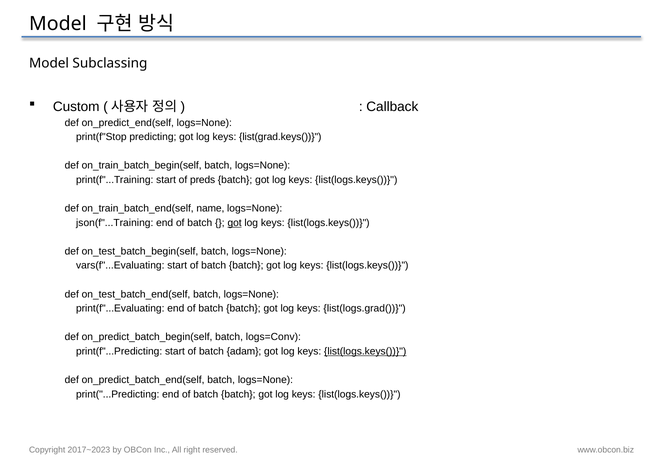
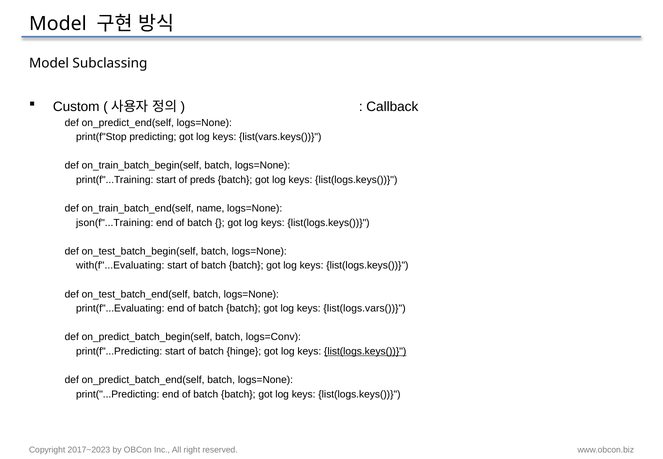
list(grad.keys(: list(grad.keys( -> list(vars.keys( (280, 137)
got underline: present -> none (235, 223)
vars(f"...Evaluating: vars(f"...Evaluating -> with(f"...Evaluating (120, 266)
list(logs.grad(: list(logs.grad( -> list(logs.vars( (365, 308)
adam: adam -> hinge (244, 351)
